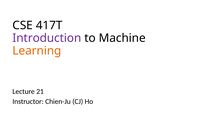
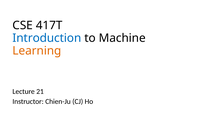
Introduction colour: purple -> blue (47, 38)
